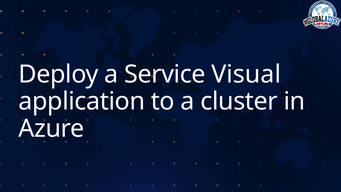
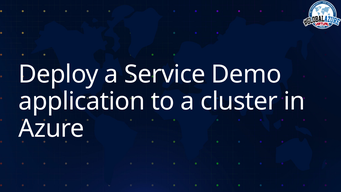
Visual: Visual -> Demo (246, 74)
